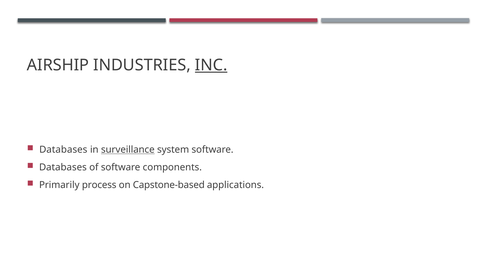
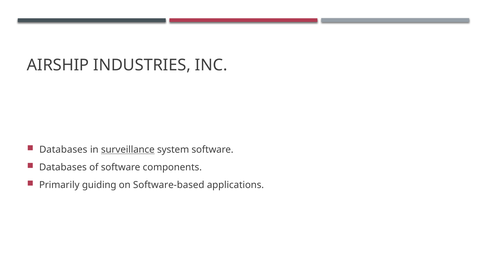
INC underline: present -> none (211, 65)
process: process -> guiding (99, 185)
Capstone-based: Capstone-based -> Software-based (169, 185)
